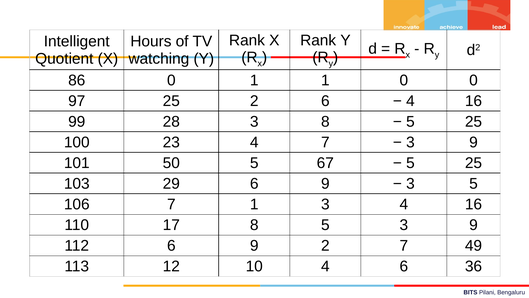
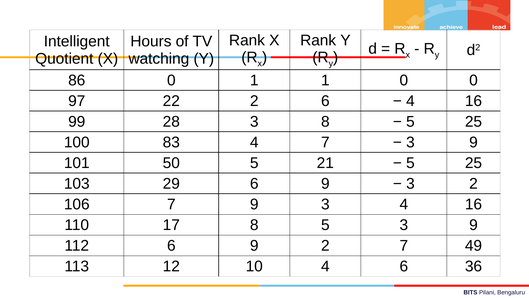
97 25: 25 -> 22 (171, 101)
23: 23 -> 83 (171, 142)
67: 67 -> 21 (325, 163)
3 5: 5 -> 2 (474, 184)
7 1: 1 -> 9 (254, 204)
